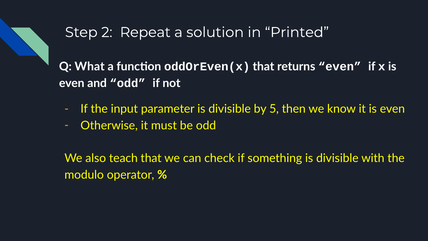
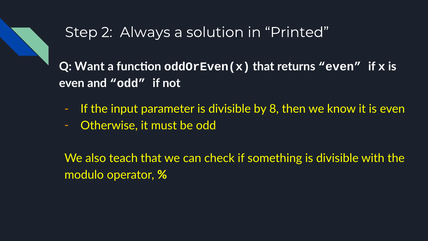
Repeat: Repeat -> Always (145, 32)
What: What -> Want (90, 67)
5: 5 -> 8 (274, 109)
